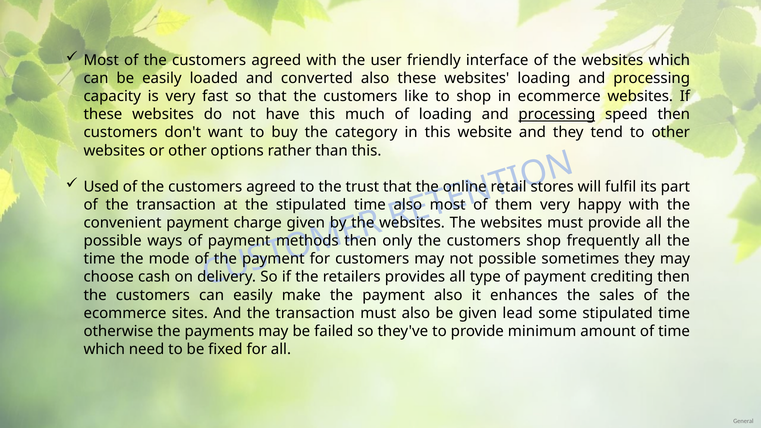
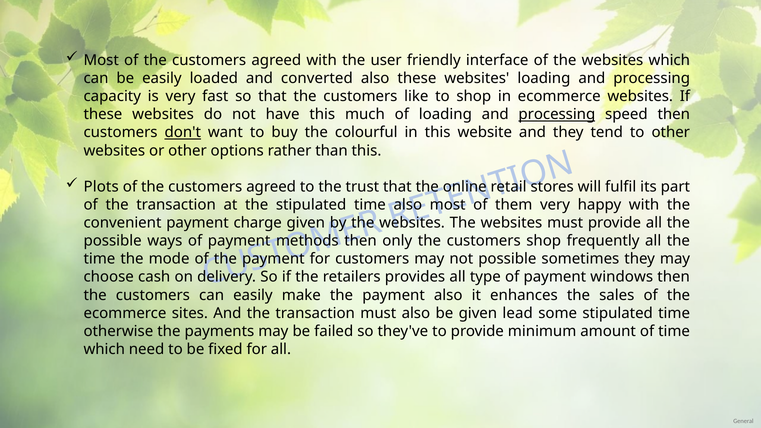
don't underline: none -> present (183, 133)
category: category -> colourful (366, 133)
Used: Used -> Plots (101, 187)
crediting: crediting -> windows (622, 277)
